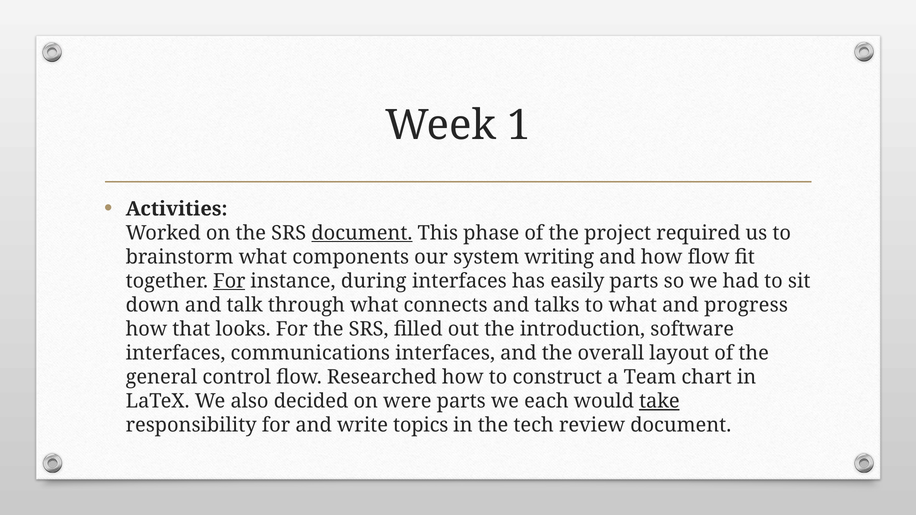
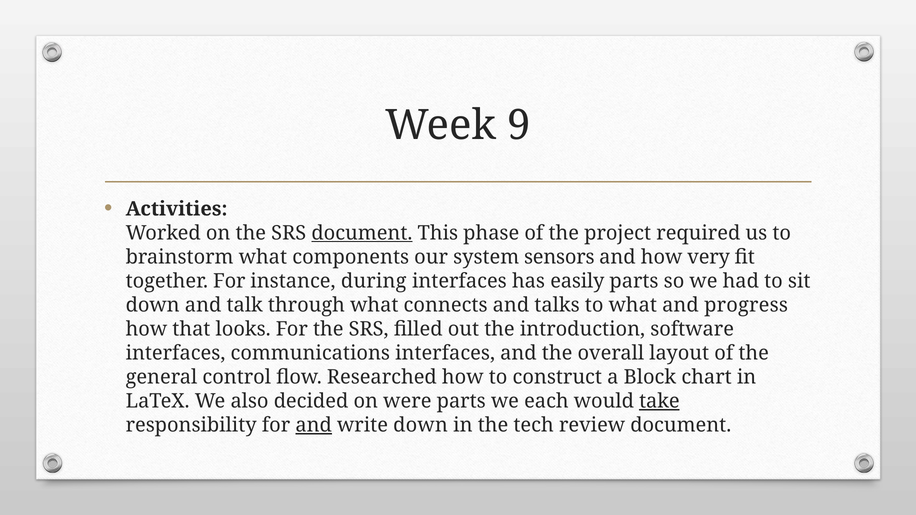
1: 1 -> 9 (519, 126)
writing: writing -> sensors (559, 257)
how flow: flow -> very (709, 257)
For underline: present -> none (229, 281)
Team: Team -> Block (650, 377)
and underline: none -> present (314, 425)
write topics: topics -> down (421, 425)
